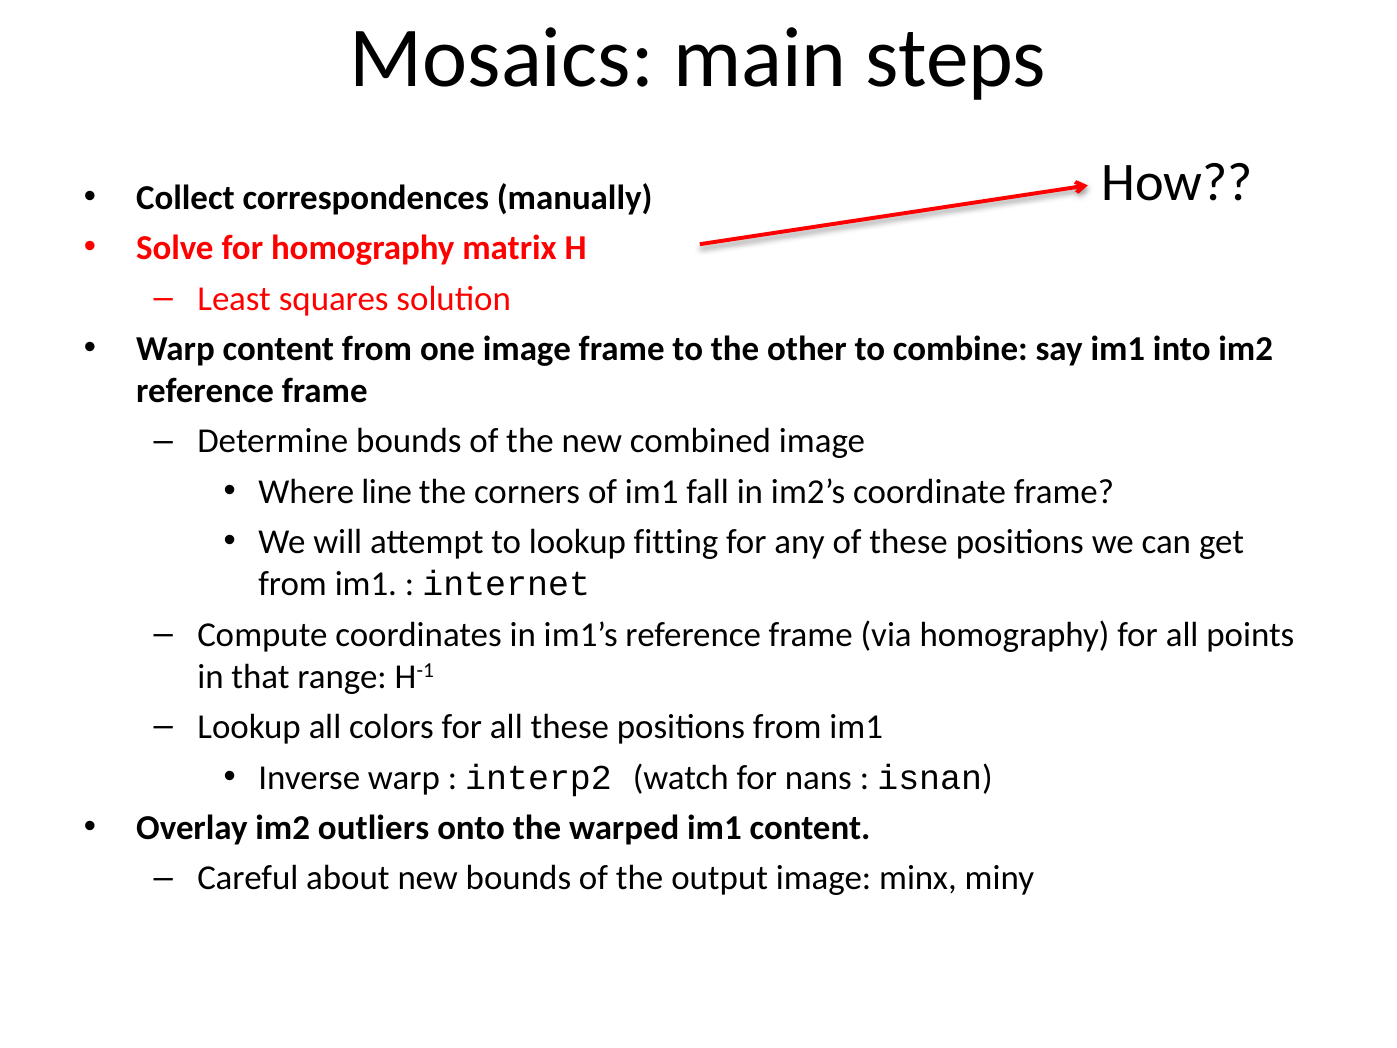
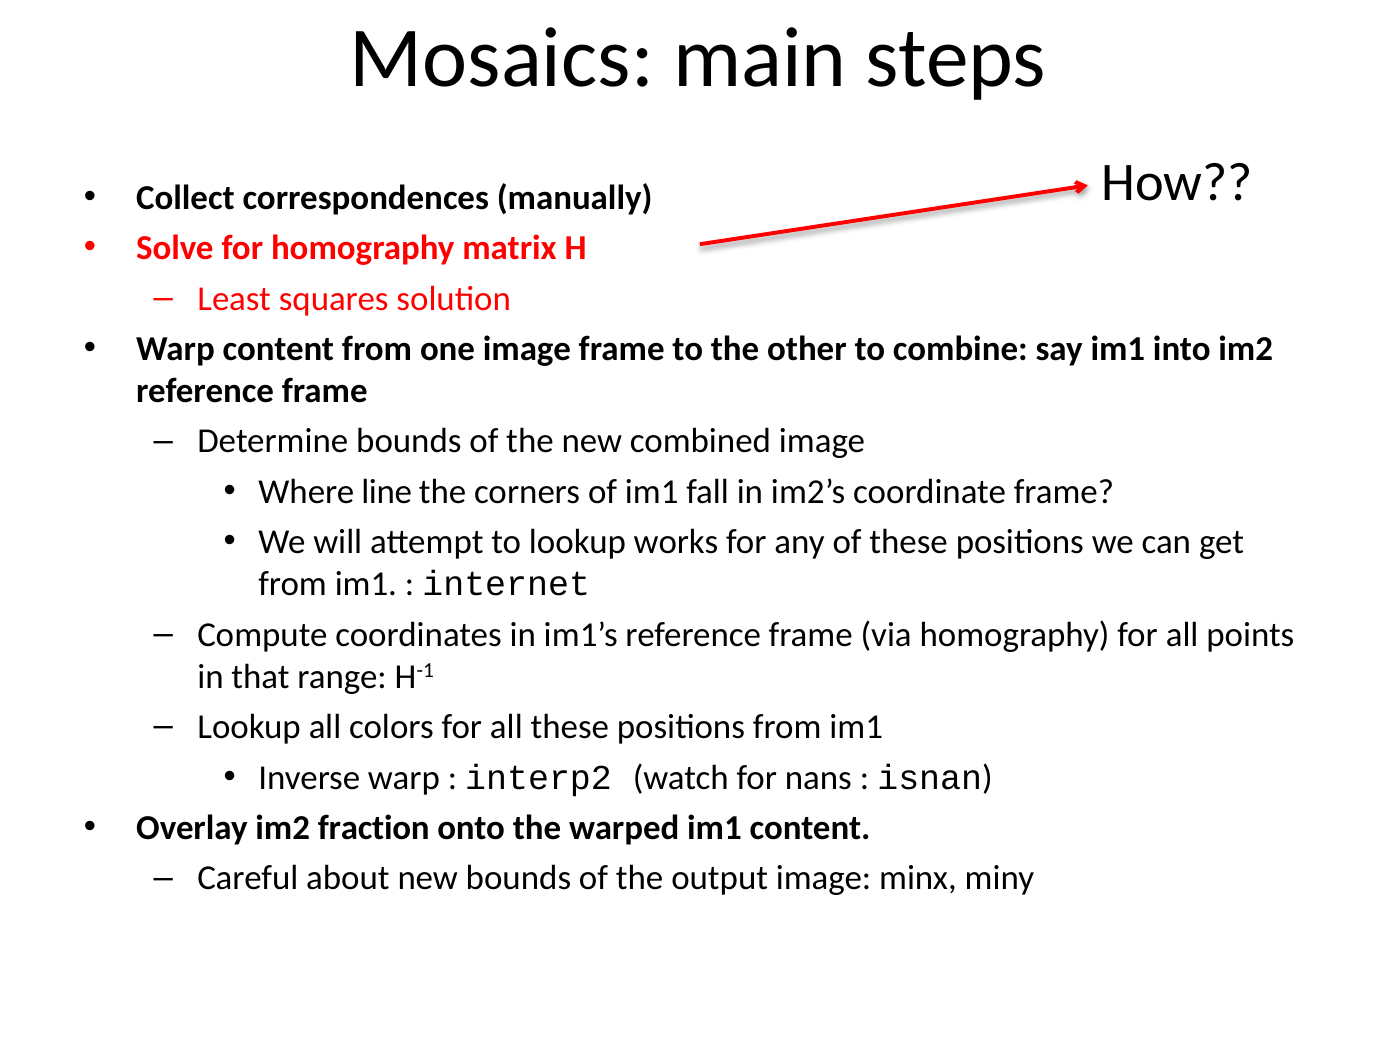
fitting: fitting -> works (676, 542)
outliers: outliers -> fraction (374, 828)
